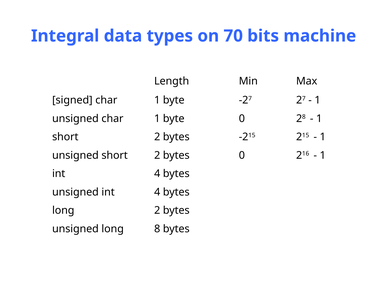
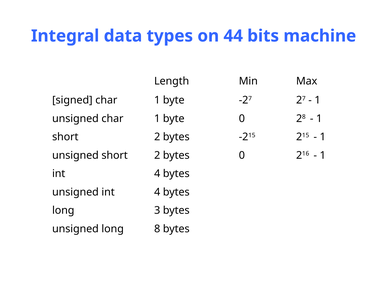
70: 70 -> 44 (233, 36)
long 2: 2 -> 3 (157, 210)
